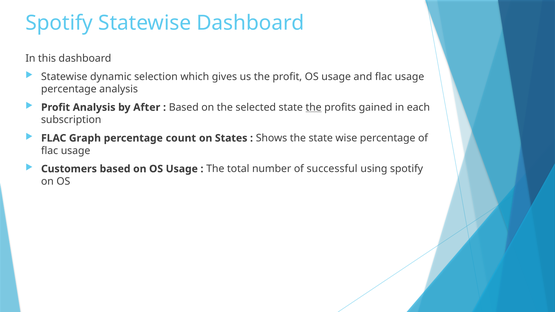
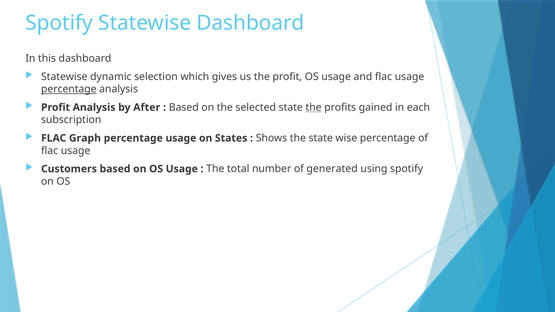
percentage underline: none -> present (69, 89)
percentage count: count -> usage (181, 138)
successful: successful -> generated (332, 169)
